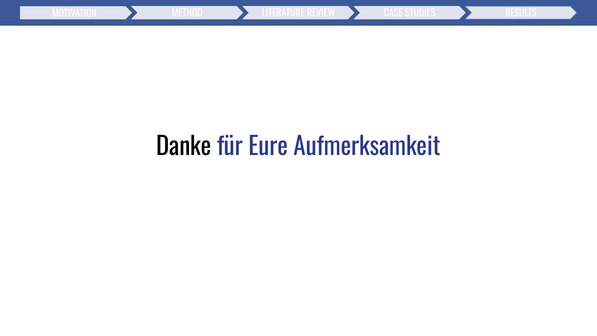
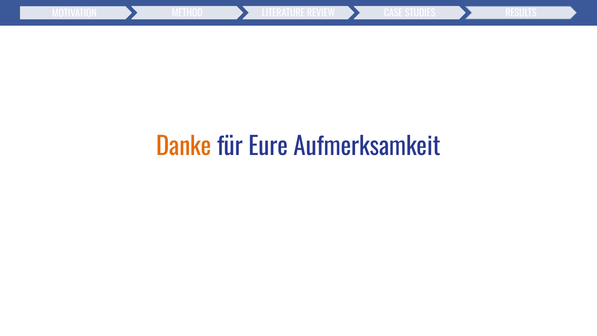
Danke colour: black -> orange (184, 147)
